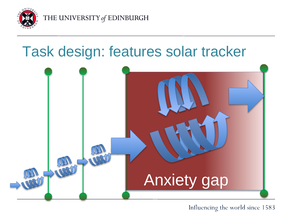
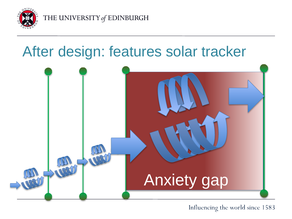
Task: Task -> After (38, 52)
